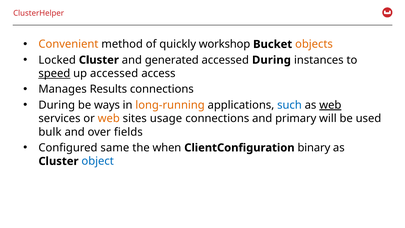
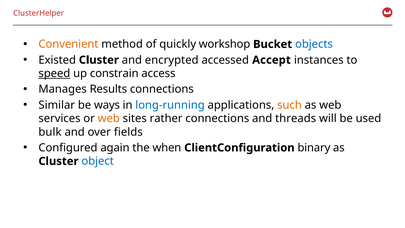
objects colour: orange -> blue (314, 44)
Locked: Locked -> Existed (57, 60)
generated: generated -> encrypted (172, 60)
accessed During: During -> Accept (271, 60)
up accessed: accessed -> constrain (114, 73)
During: During -> Similar (57, 105)
long-running colour: orange -> blue (170, 105)
such colour: blue -> orange (289, 105)
web underline: present -> none (330, 105)
usage: usage -> rather (166, 118)
primary: primary -> threads (296, 118)
same: same -> again (115, 148)
